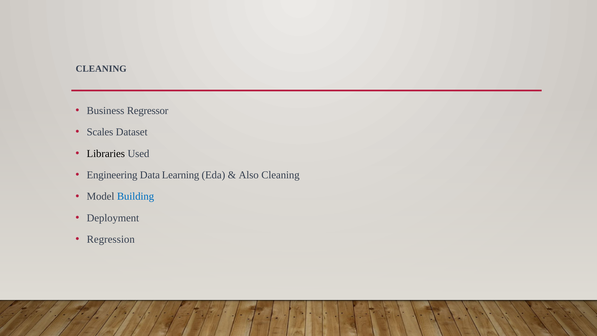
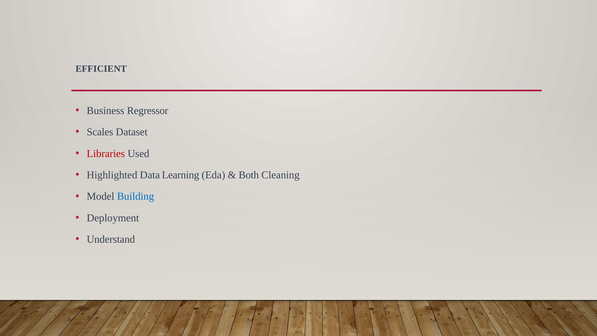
CLEANING: CLEANING -> EFFICIENT (101, 69)
Libraries colour: black -> red (106, 153)
Engineering: Engineering -> Highlighted (112, 175)
Also: Also -> Both (249, 175)
Regression: Regression -> Understand (111, 239)
